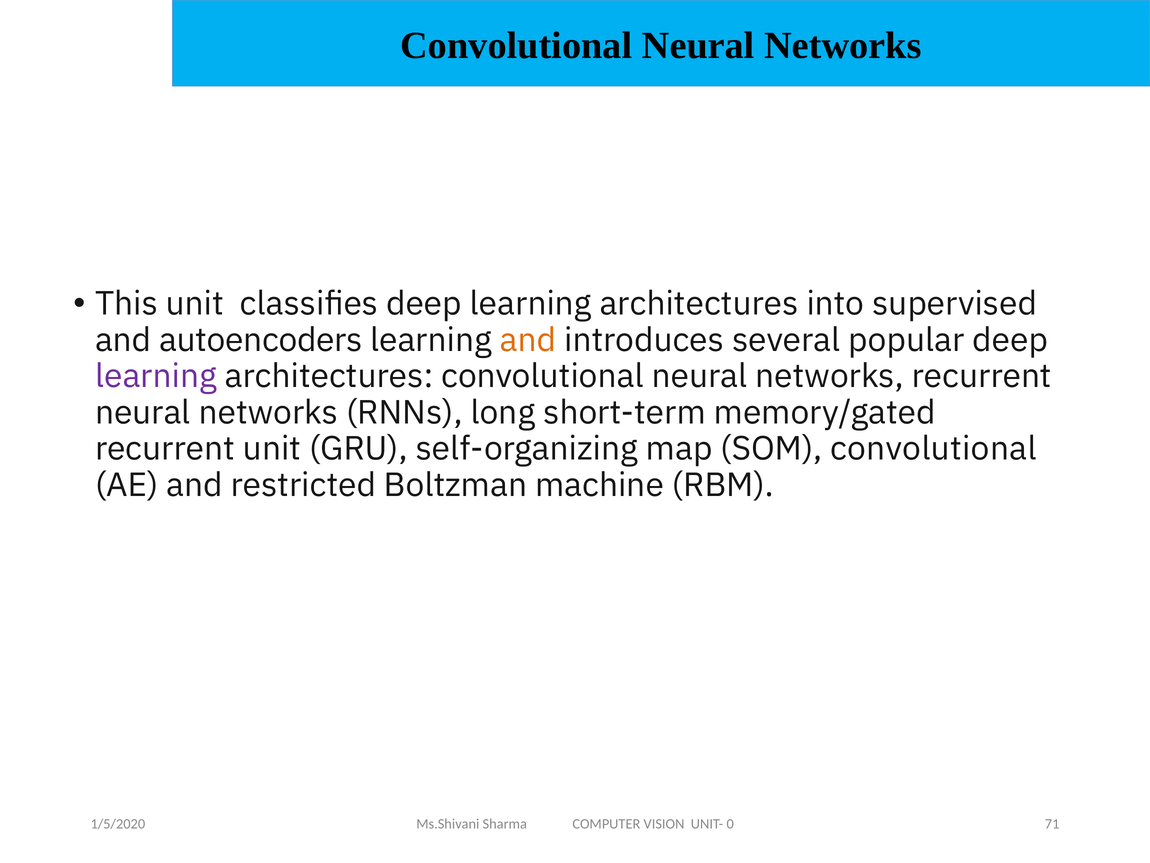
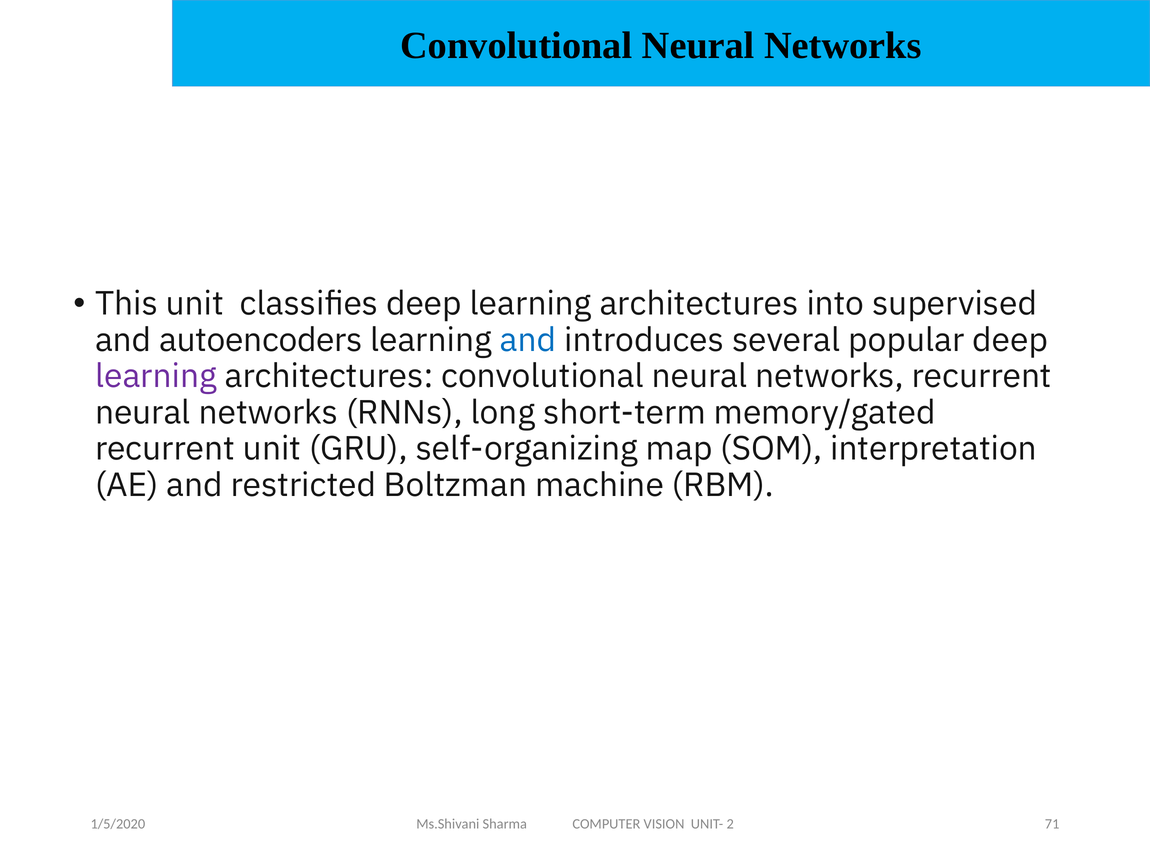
and colour: orange -> blue (528, 340)
SOM convolutional: convolutional -> interpretation (934, 449)
0: 0 -> 2 (730, 823)
